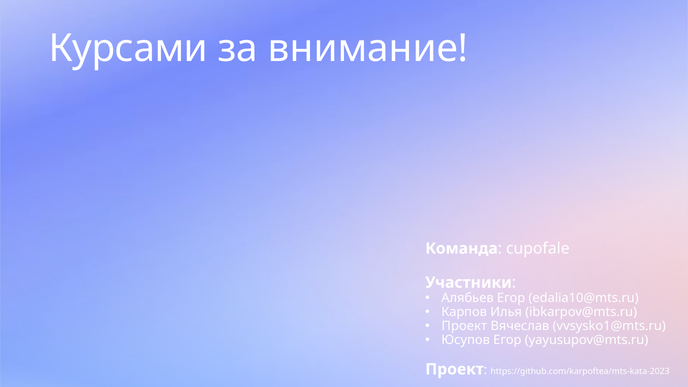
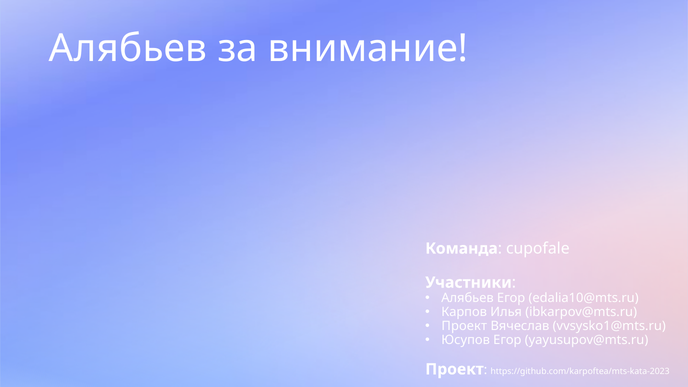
Курсами: Курсами -> Алябьев (128, 49)
